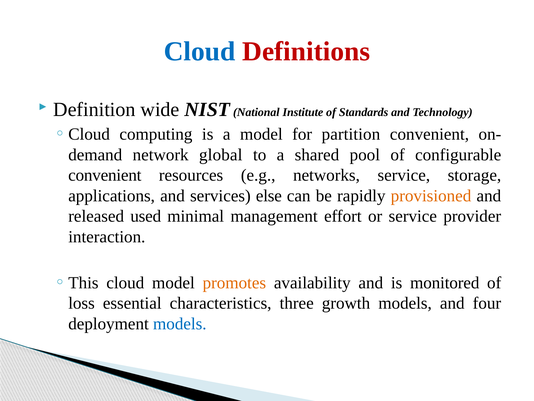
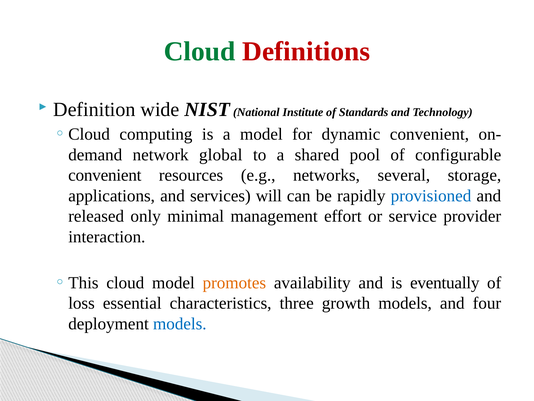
Cloud colour: blue -> green (200, 51)
partition: partition -> dynamic (351, 134)
networks service: service -> several (404, 175)
else: else -> will (269, 196)
provisioned colour: orange -> blue (431, 196)
used: used -> only (146, 216)
monitored: monitored -> eventually (445, 282)
